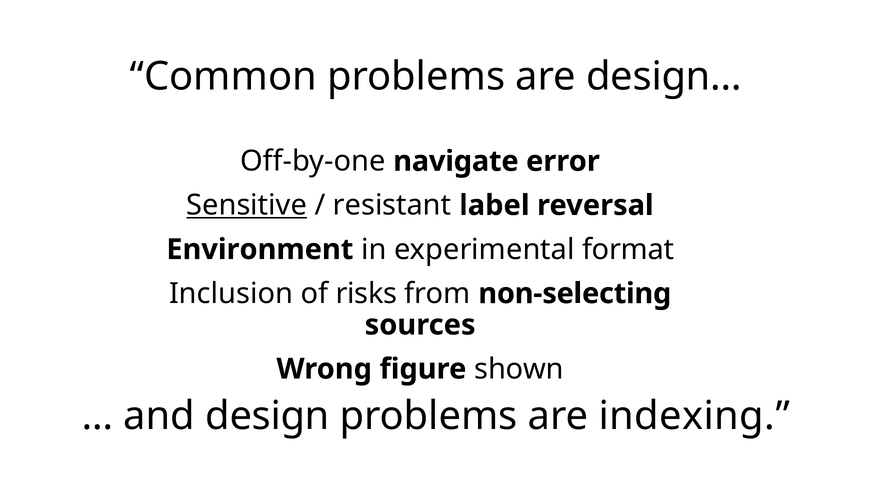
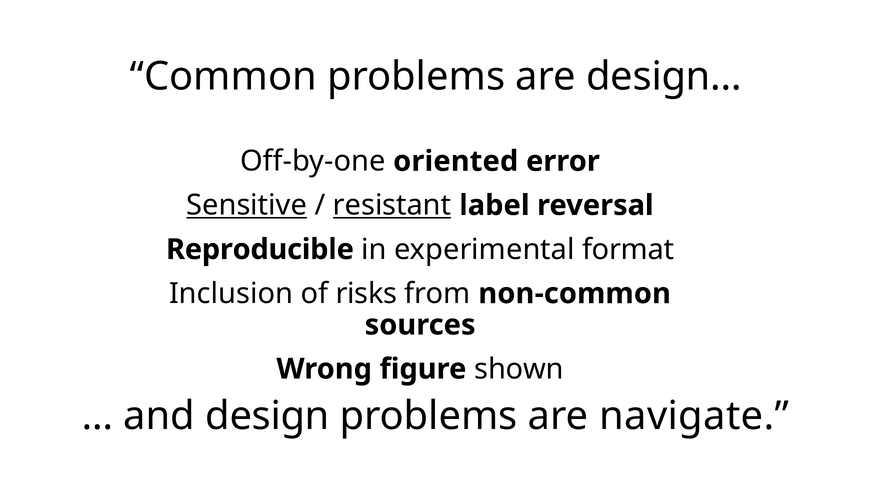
navigate: navigate -> oriented (456, 161)
resistant underline: none -> present (392, 205)
Environment: Environment -> Reproducible (260, 249)
non-selecting: non-selecting -> non-common (575, 294)
indexing: indexing -> navigate (694, 416)
